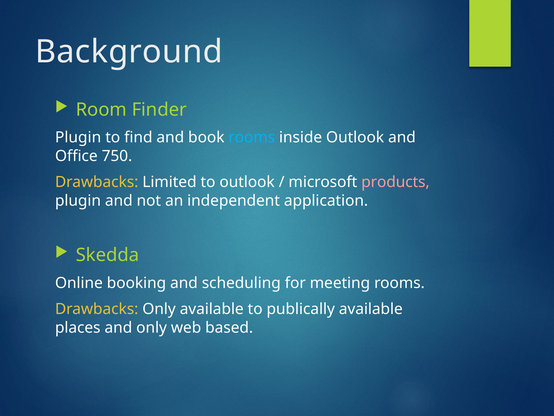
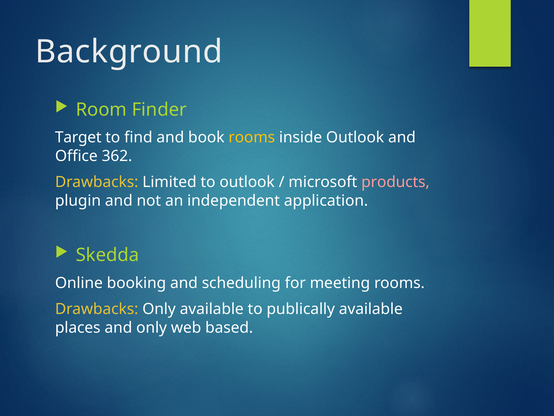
Plugin: Plugin -> Target (78, 137)
rooms colour: light blue -> yellow (252, 137)
750: 750 -> 362 (117, 156)
